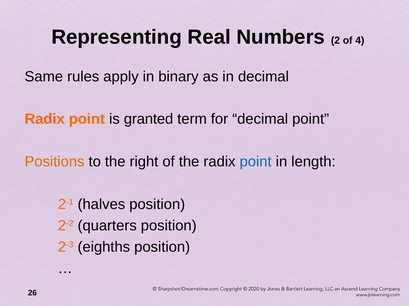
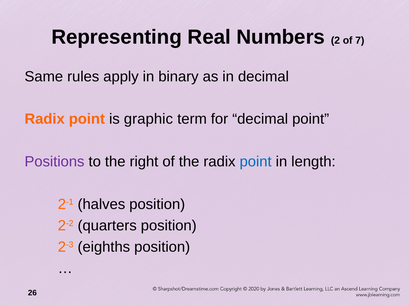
4: 4 -> 7 (360, 41)
granted: granted -> graphic (148, 119)
Positions colour: orange -> purple (54, 162)
